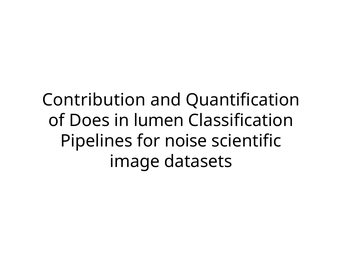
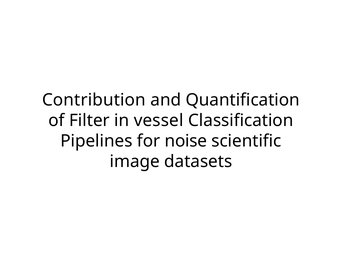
Does: Does -> Filter (89, 120)
lumen: lumen -> vessel (159, 120)
